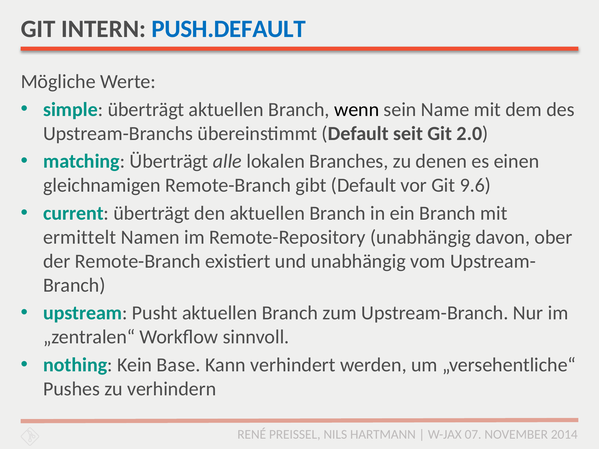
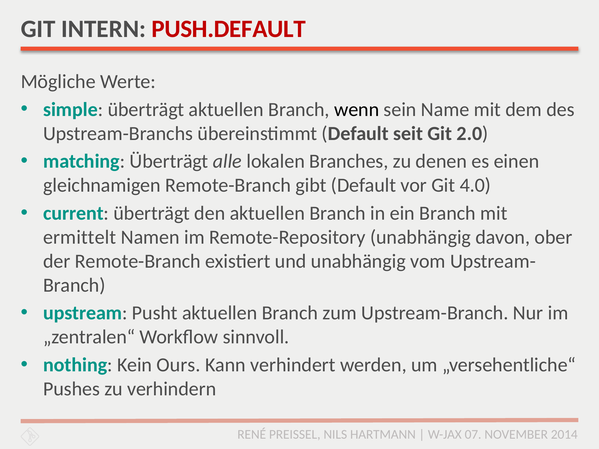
PUSH.DEFAULT colour: blue -> red (229, 29)
9.6: 9.6 -> 4.0 (475, 185)
Base: Base -> Ours (179, 365)
